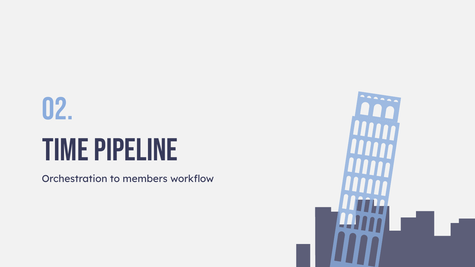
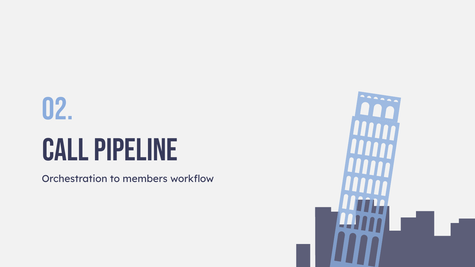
Time: Time -> Call (65, 150)
